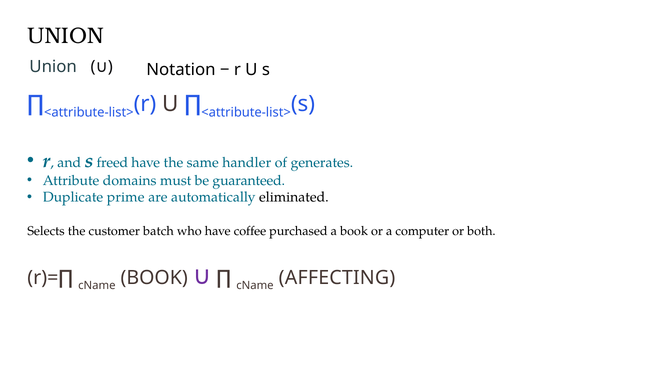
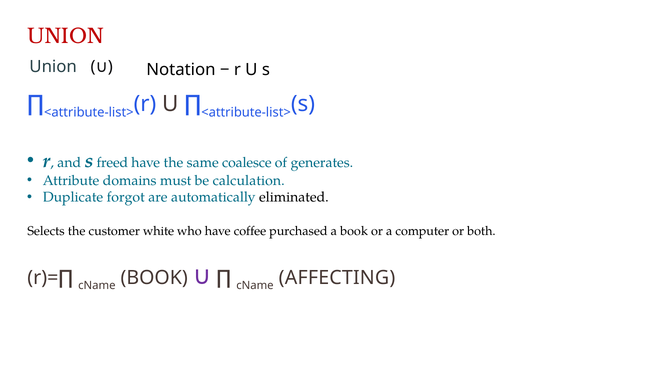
UNION colour: black -> red (66, 36)
handler: handler -> coalesce (247, 163)
guaranteed: guaranteed -> calculation (249, 181)
prime: prime -> forgot (126, 197)
batch: batch -> white (159, 231)
